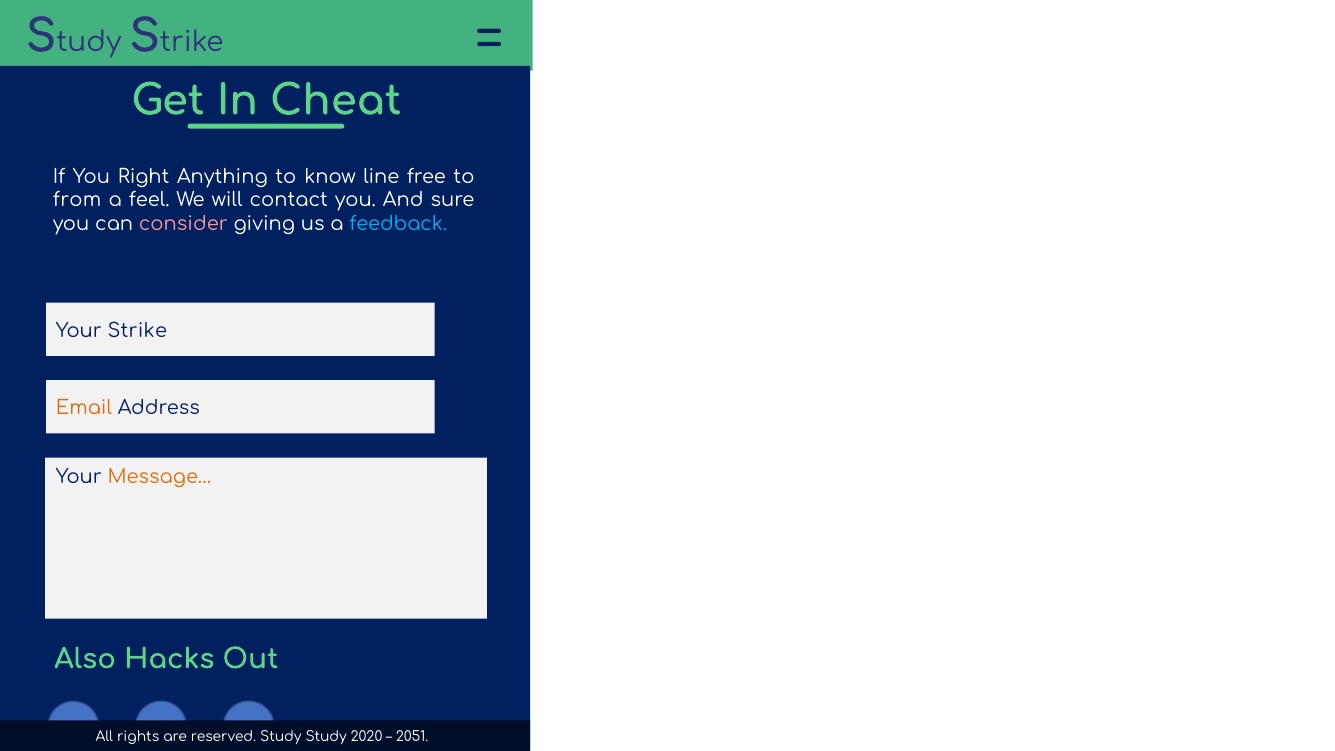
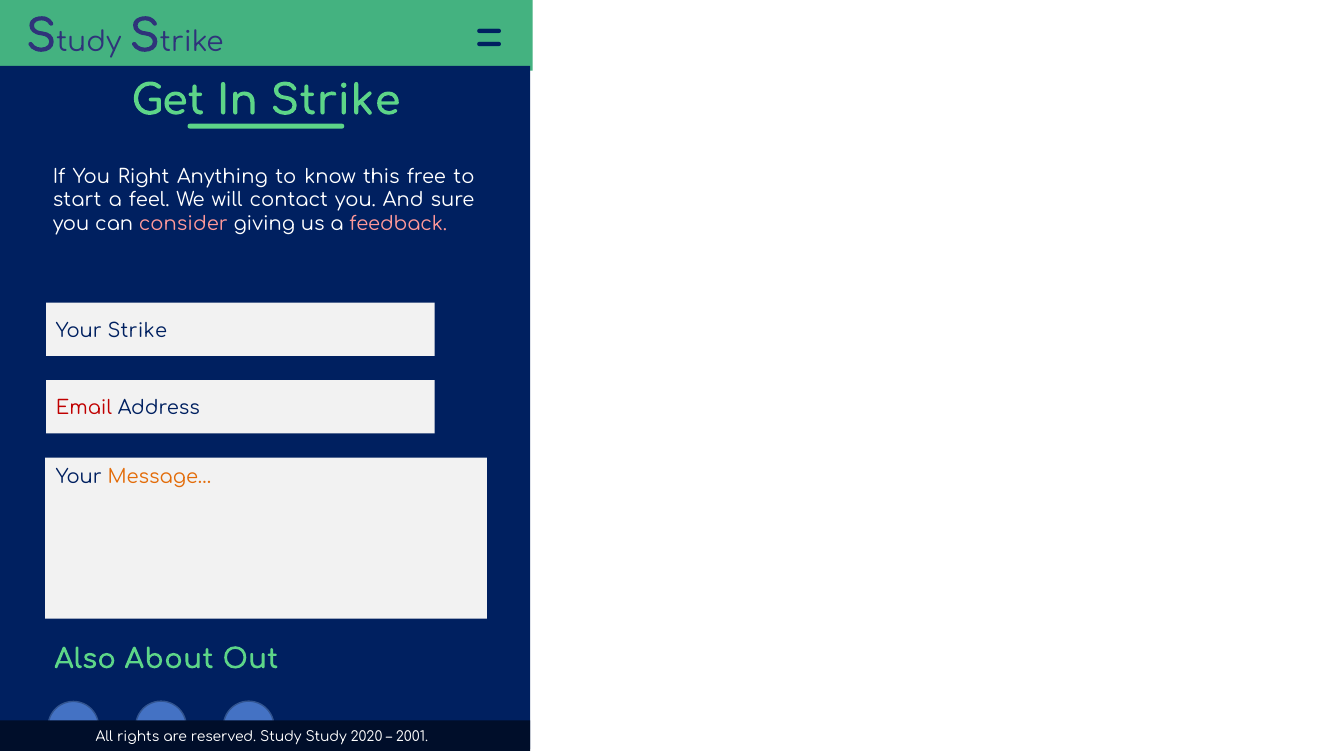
In Cheat: Cheat -> Strike (335, 101)
line: line -> this (381, 177)
from: from -> start (77, 200)
feedback colour: light blue -> pink (398, 224)
Email colour: orange -> red (84, 408)
Hacks: Hacks -> About (169, 659)
2051: 2051 -> 2001 (412, 737)
